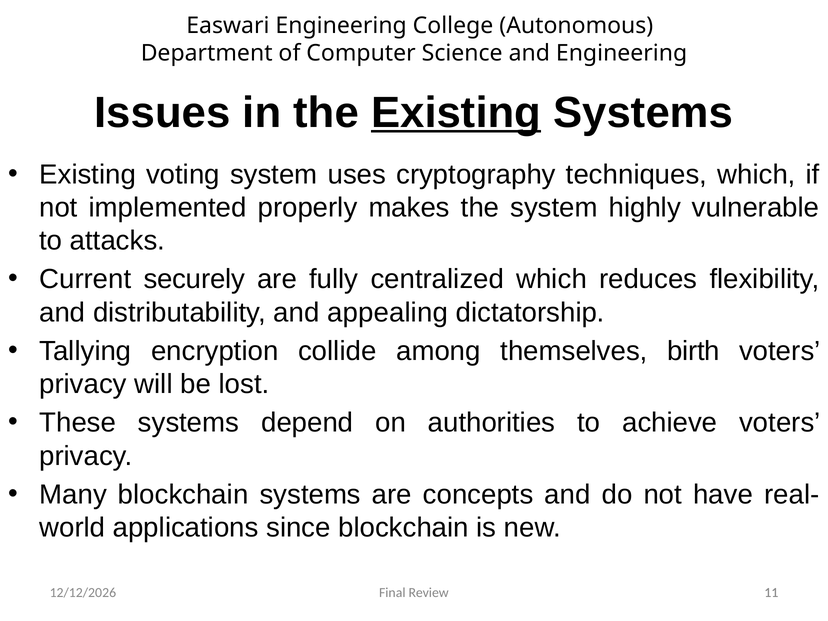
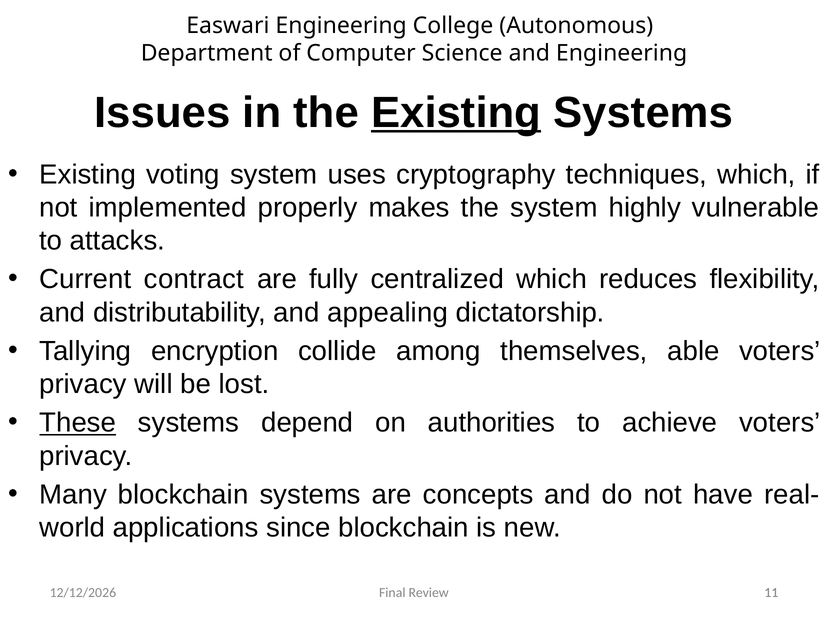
securely: securely -> contract (194, 279)
birth: birth -> able (693, 351)
These underline: none -> present (78, 423)
